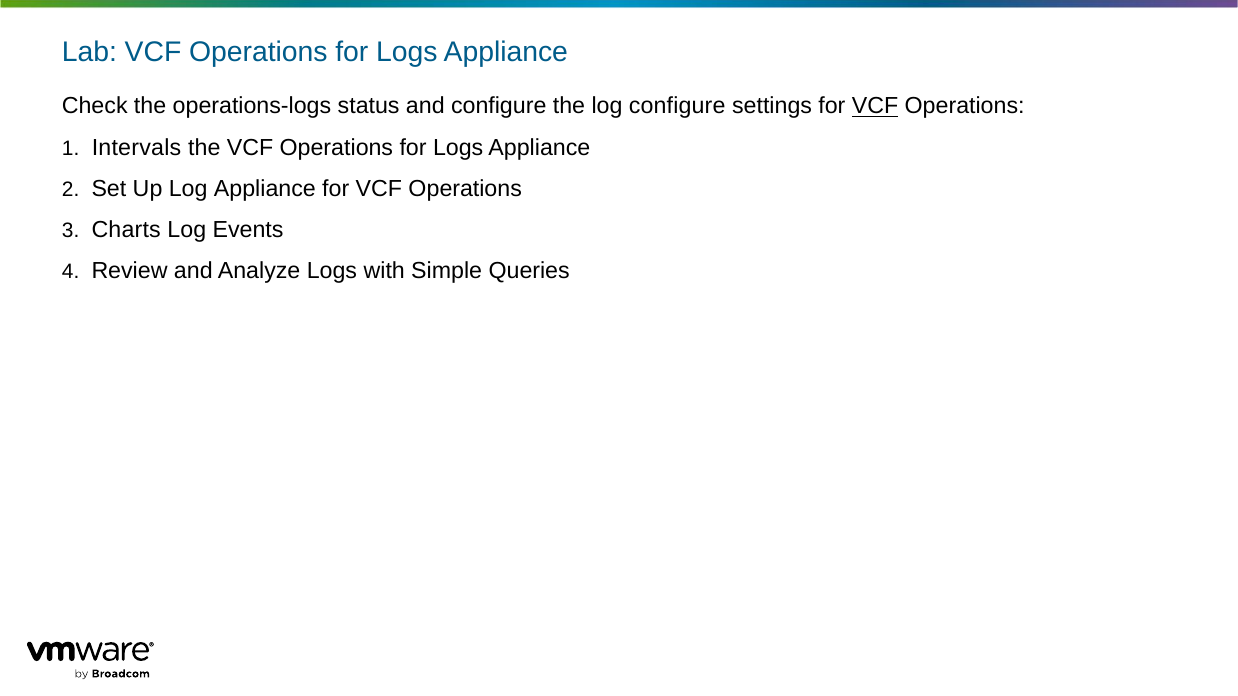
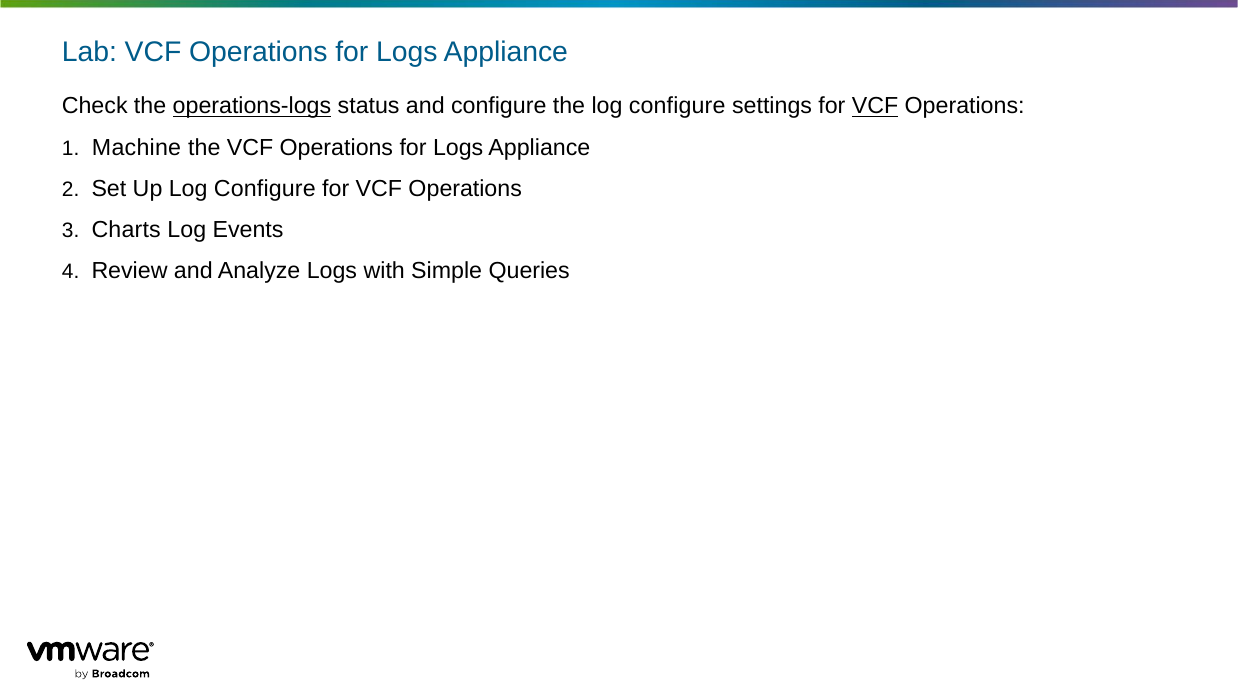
operations-logs underline: none -> present (252, 106)
Intervals: Intervals -> Machine (137, 148)
Up Log Appliance: Appliance -> Configure (265, 189)
